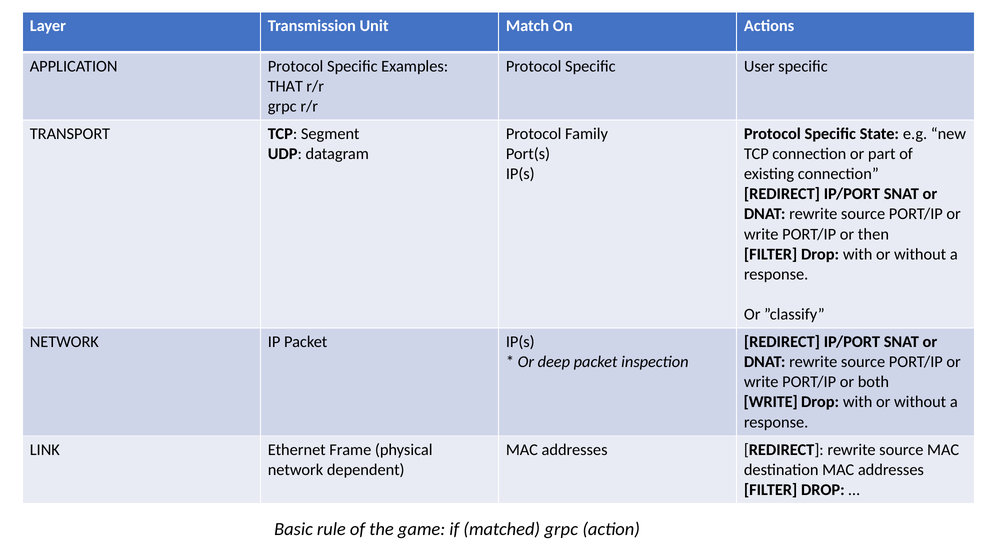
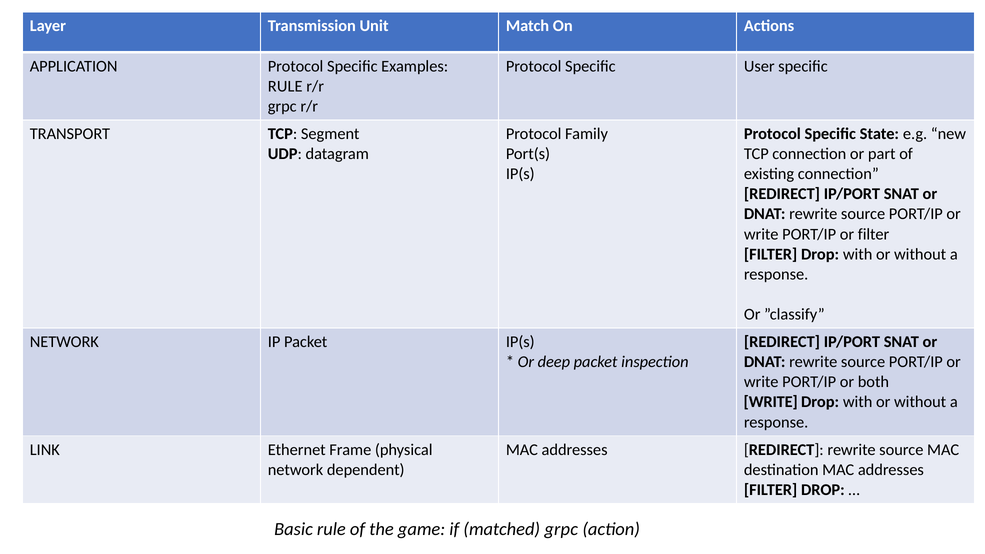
THAT: THAT -> RULE (285, 86)
or then: then -> filter (874, 234)
